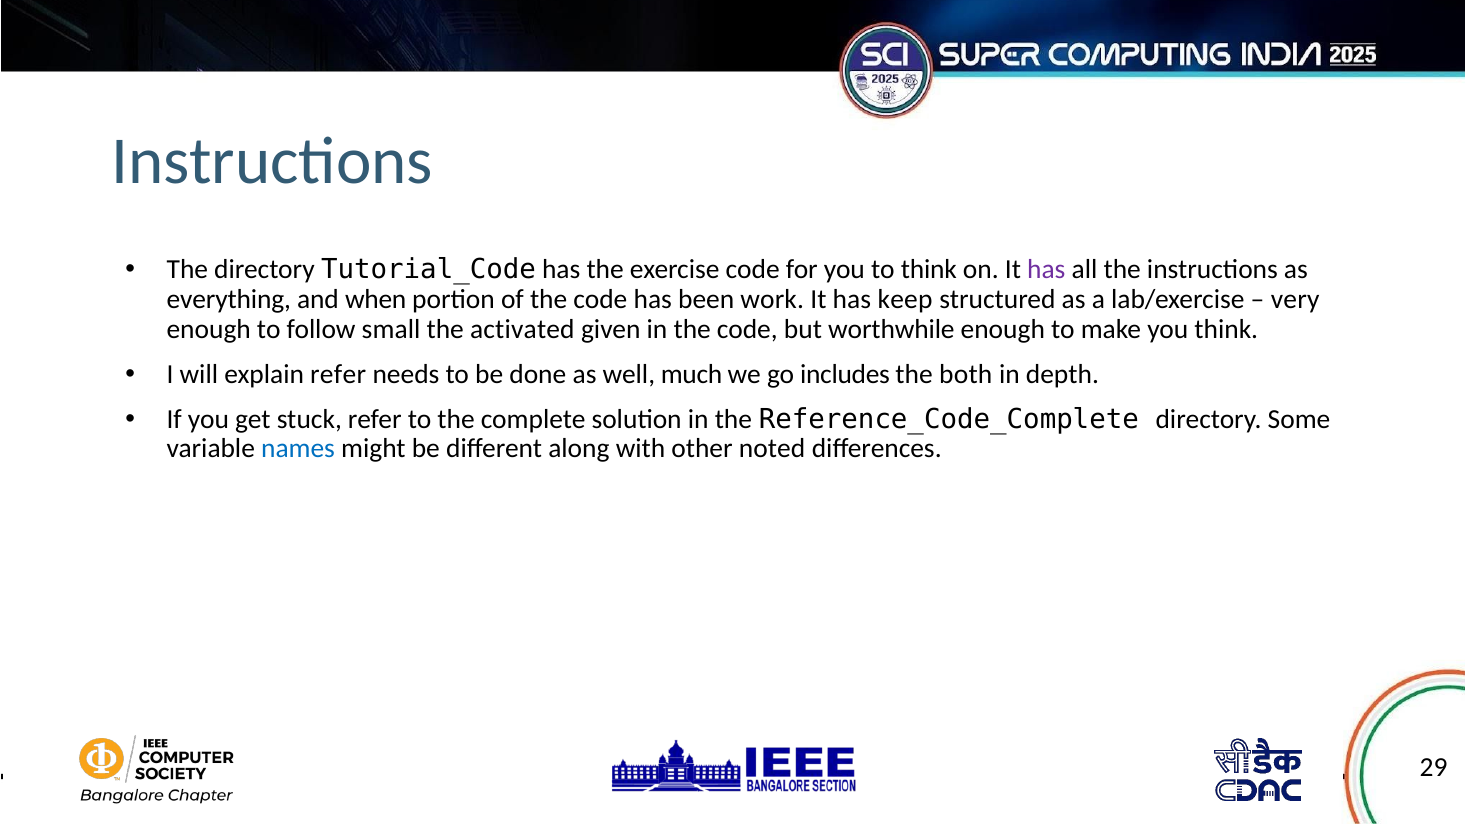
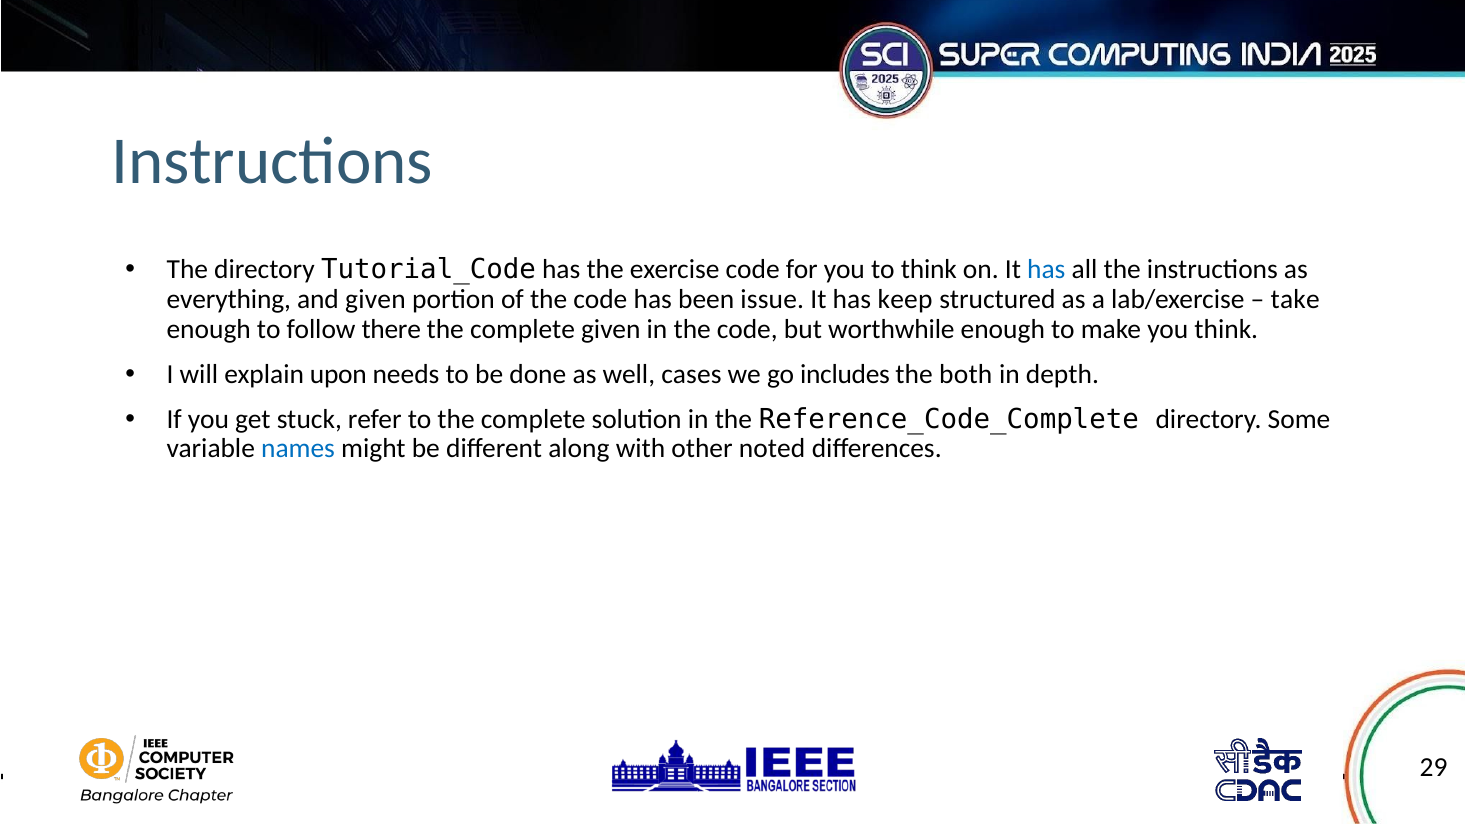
has colour: purple -> blue (1046, 270)
and when: when -> given (375, 299)
work: work -> issue (772, 299)
very: very -> take (1295, 299)
small: small -> there (391, 329)
activated: activated -> complete (523, 329)
explain refer: refer -> upon (338, 374)
much: much -> cases (691, 374)
